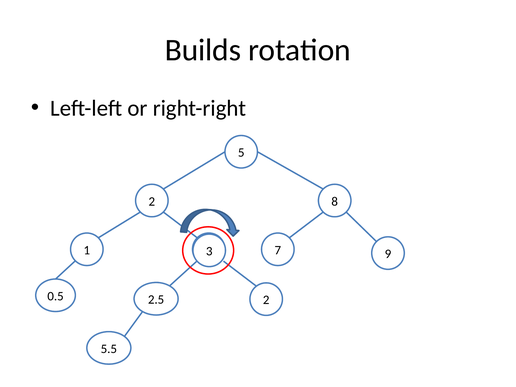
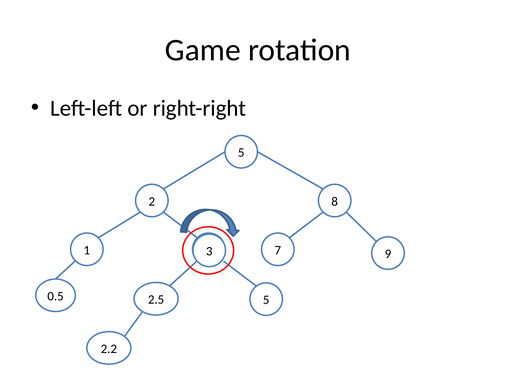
Builds: Builds -> Game (203, 50)
2: 2 -> 5 (266, 300)
5.5: 5.5 -> 2.2 (109, 349)
